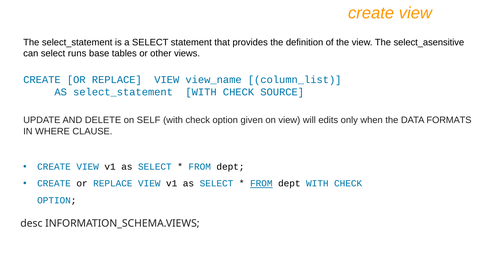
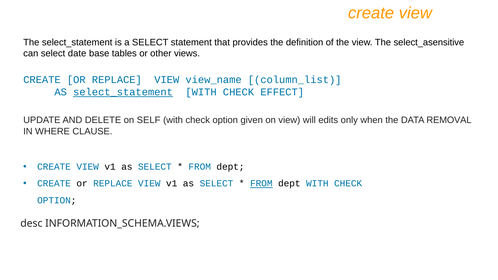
runs: runs -> date (77, 54)
select_statement underline: none -> present (123, 92)
SOURCE: SOURCE -> EFFECT (282, 92)
FORMATS: FORMATS -> REMOVAL (449, 120)
